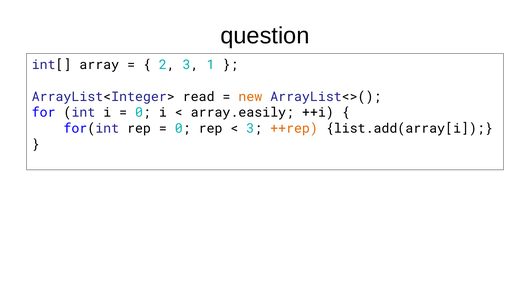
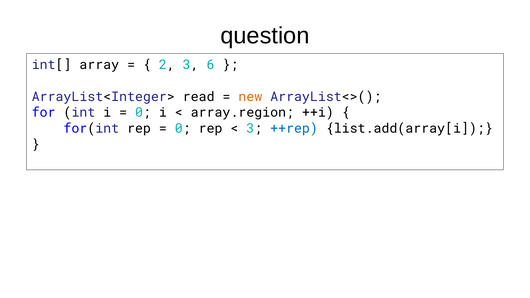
1: 1 -> 6 (211, 65)
array.easily: array.easily -> array.region (242, 113)
++rep colour: orange -> blue (294, 129)
